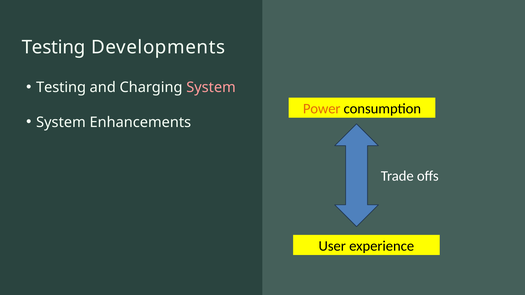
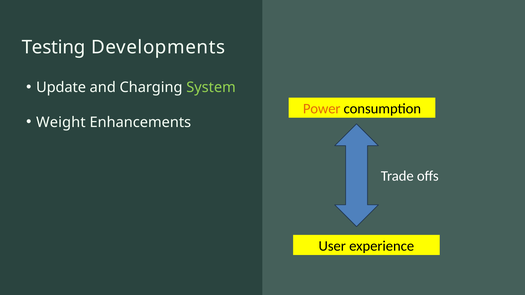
Testing: Testing -> Update (61, 87)
System colour: pink -> light green (211, 87)
System: System -> Weight (61, 122)
